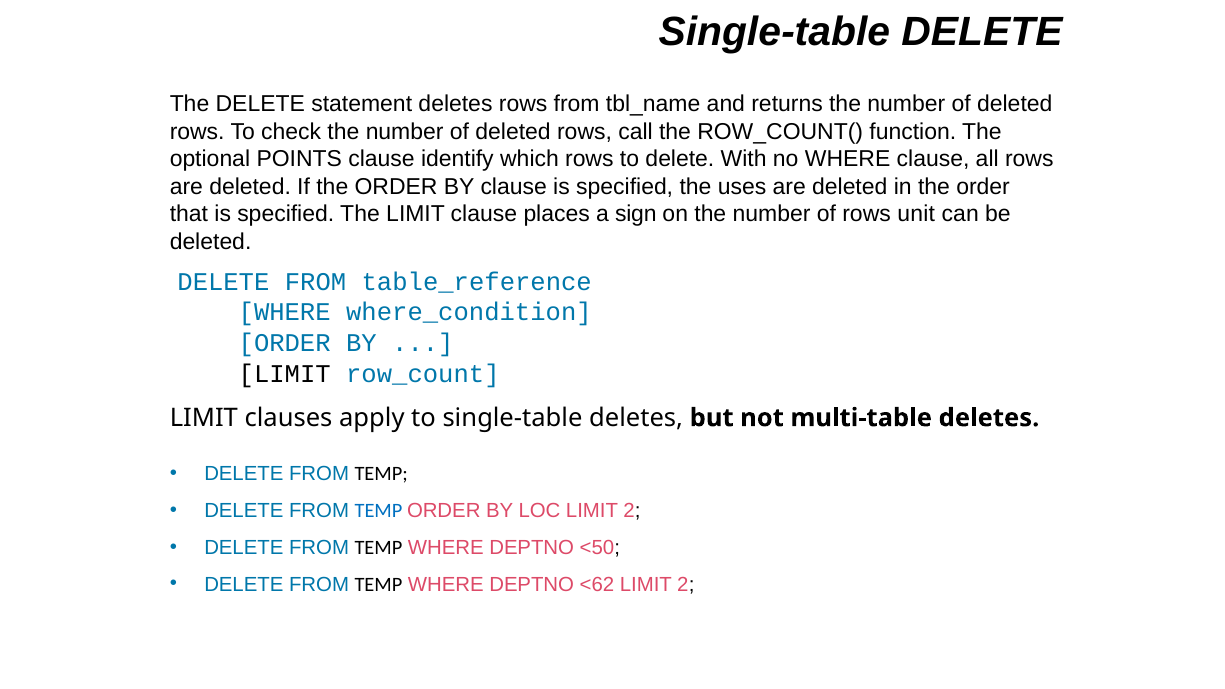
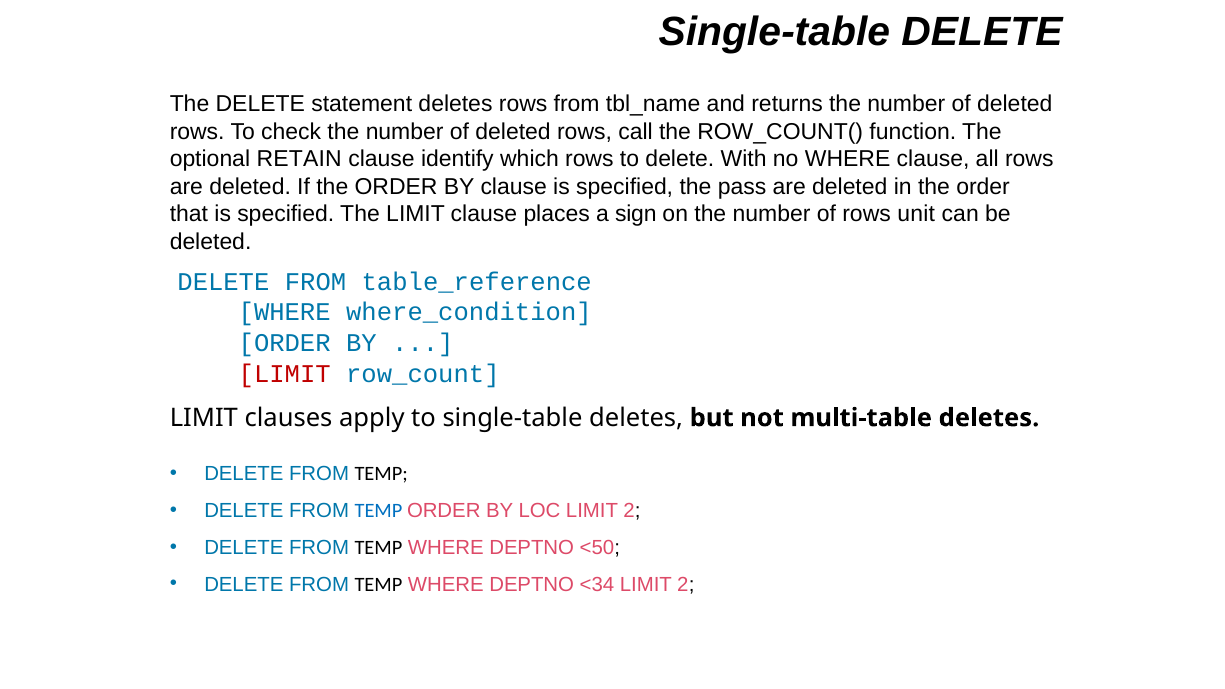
POINTS: POINTS -> RETAIN (299, 159)
uses: uses -> pass (742, 187)
LIMIT colour: black -> red (285, 374)
<62: <62 -> <34 (597, 584)
